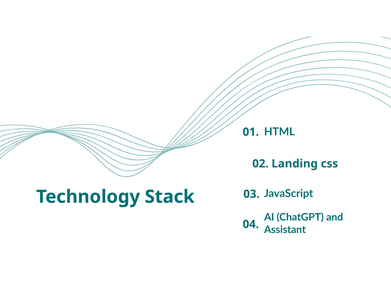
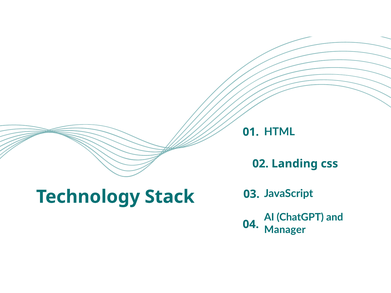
Assistant: Assistant -> Manager (285, 230)
